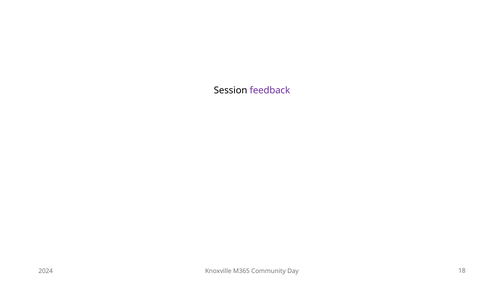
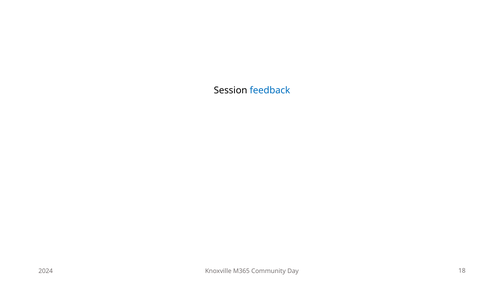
feedback colour: purple -> blue (270, 90)
